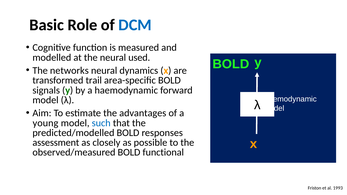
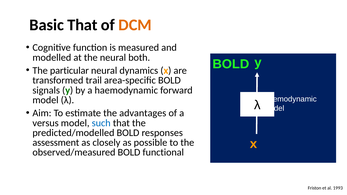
Basic Role: Role -> That (82, 25)
DCM colour: blue -> orange (135, 25)
used: used -> both (139, 58)
networks: networks -> particular (69, 71)
young: young -> versus (46, 123)
